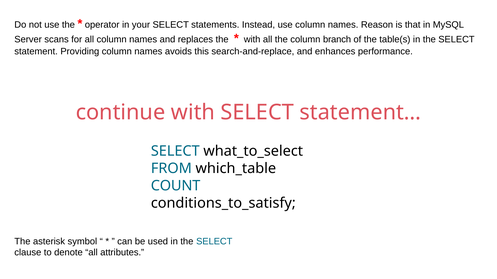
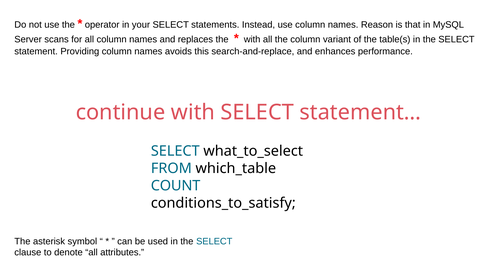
branch: branch -> variant (337, 40)
